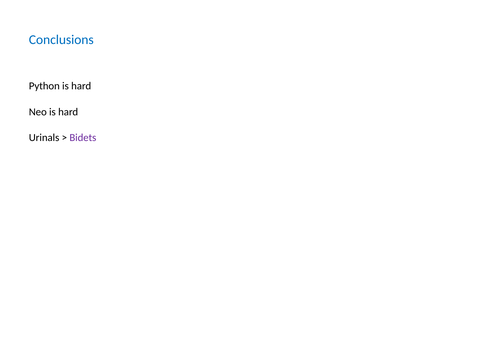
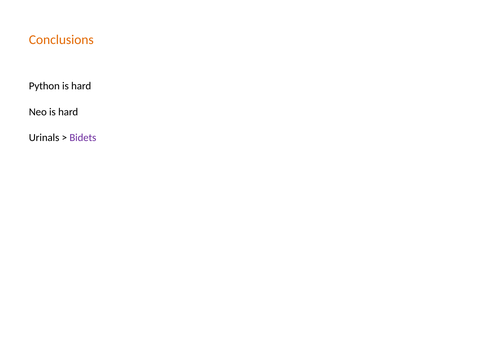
Conclusions colour: blue -> orange (61, 40)
